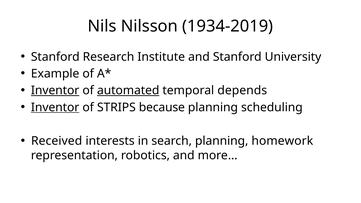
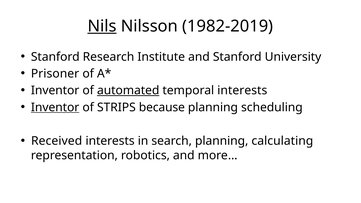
Nils underline: none -> present (102, 26)
1934-2019: 1934-2019 -> 1982-2019 (228, 26)
Example: Example -> Prisoner (55, 74)
Inventor underline: present -> none (55, 91)
temporal depends: depends -> interests (242, 91)
homework: homework -> calculating (282, 141)
